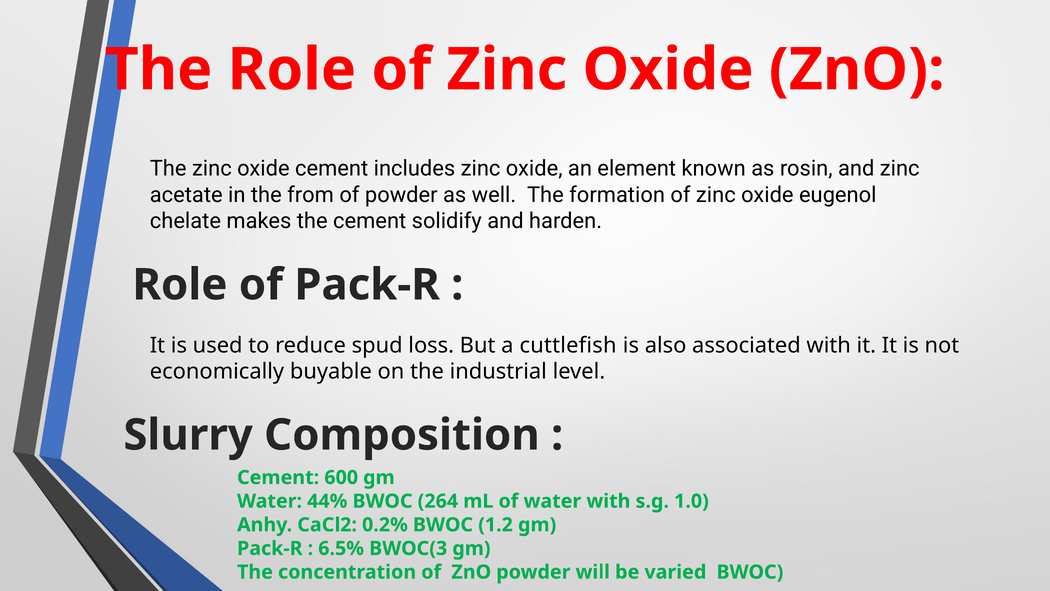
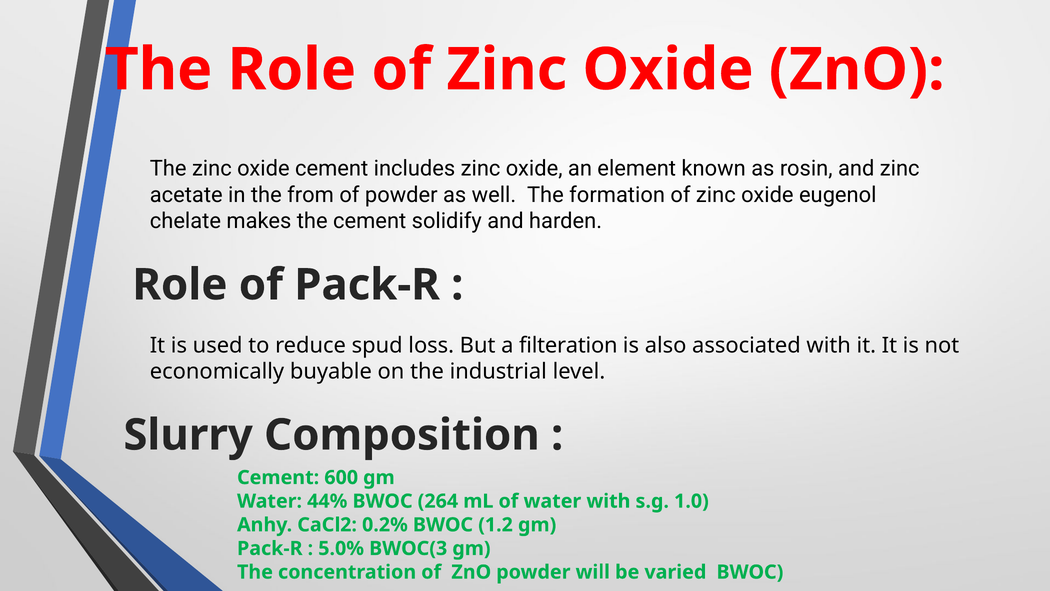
cuttlefish: cuttlefish -> filteration (568, 345)
6.5%: 6.5% -> 5.0% (341, 548)
